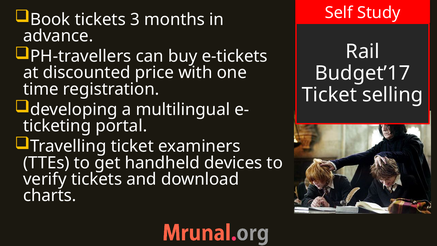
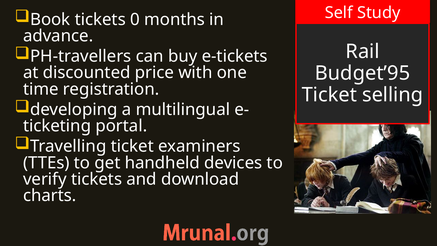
3: 3 -> 0 (135, 20)
Budget’17: Budget’17 -> Budget’95 (362, 73)
